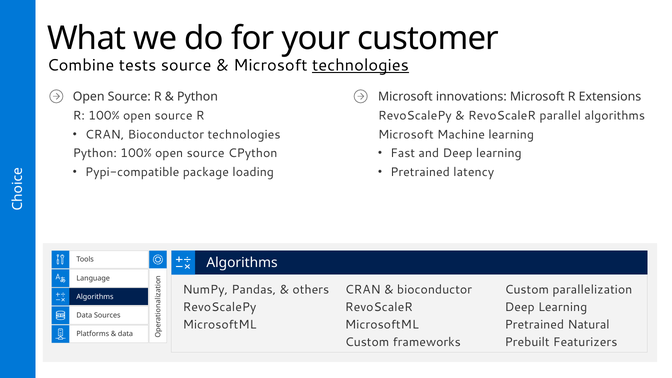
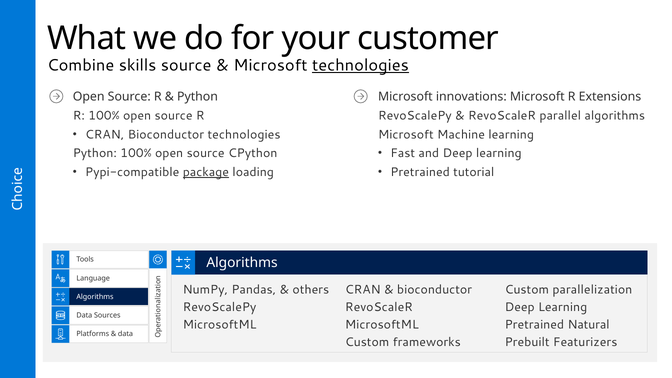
tests: tests -> skills (138, 65)
package underline: none -> present (206, 172)
latency: latency -> tutorial (474, 172)
